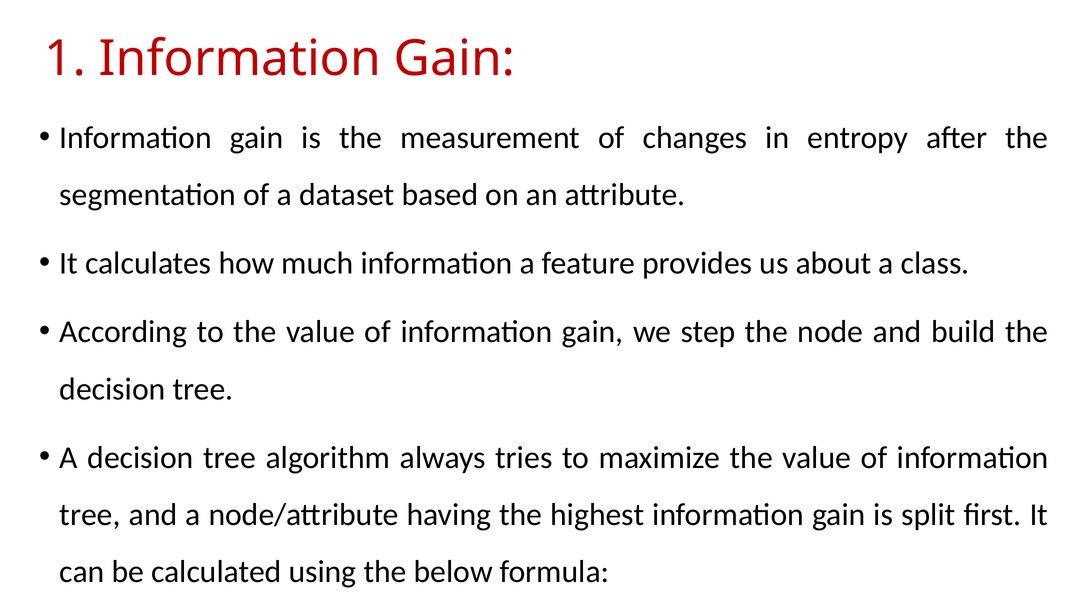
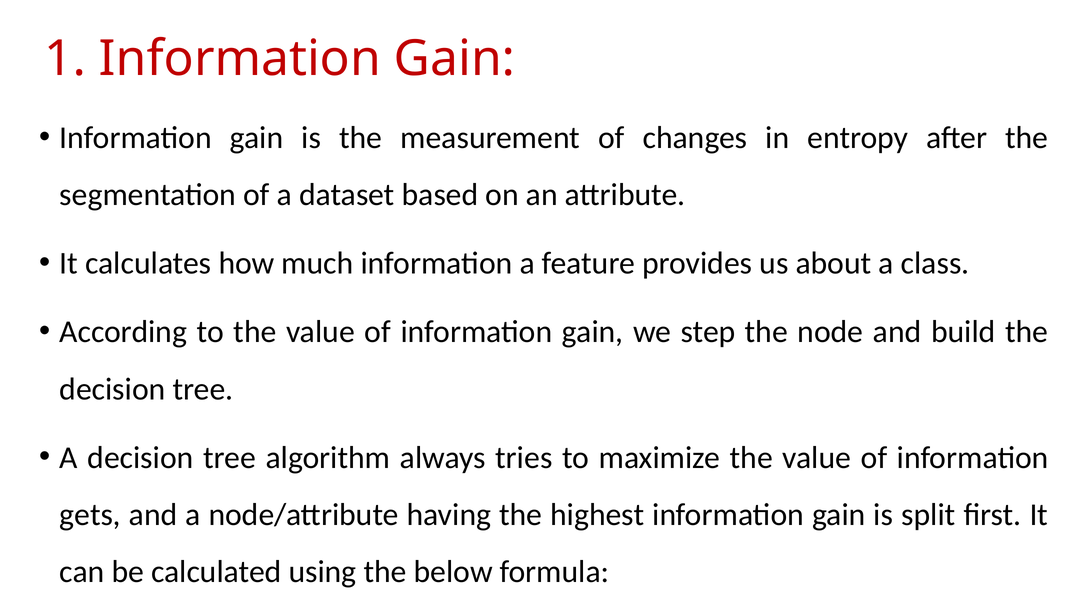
tree: tree -> gets (90, 515)
